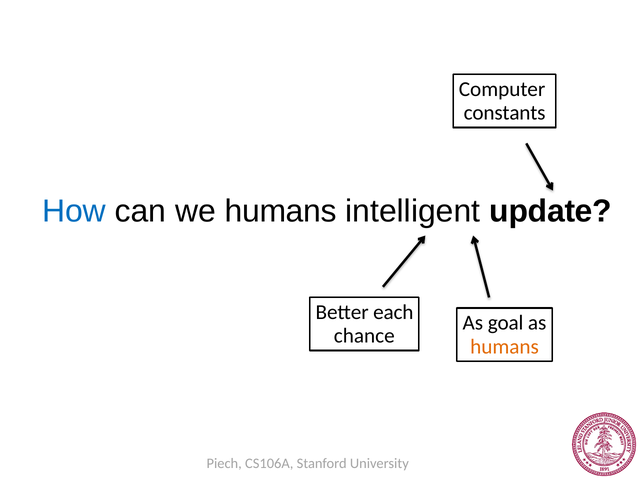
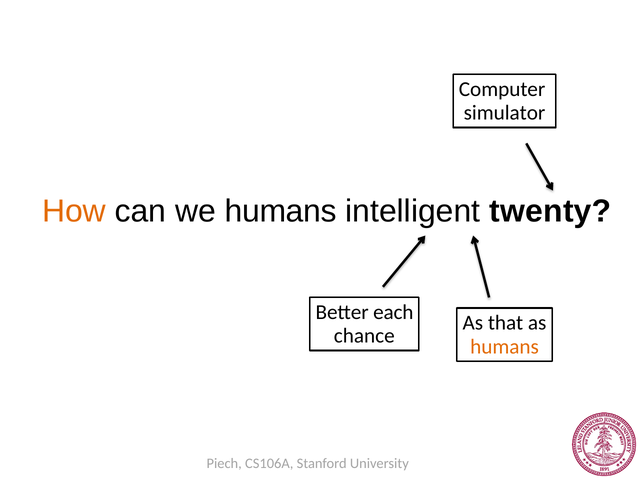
constants: constants -> simulator (505, 113)
How colour: blue -> orange (74, 212)
update: update -> twenty (550, 212)
goal: goal -> that (506, 323)
